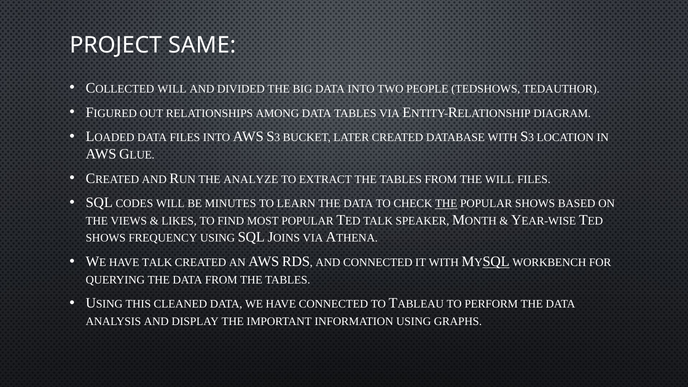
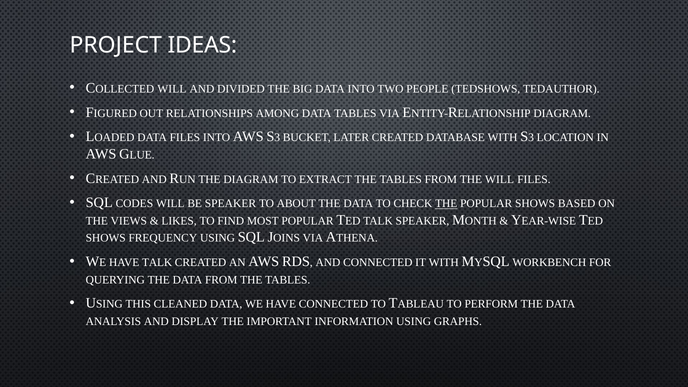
SAME: SAME -> IDEAS (202, 45)
THE ANALYZE: ANALYZE -> DIAGRAM (251, 179)
BE MINUTES: MINUTES -> SPEAKER (230, 204)
LEARN: LEARN -> ABOUT (296, 204)
SQL underline: present -> none (496, 262)
